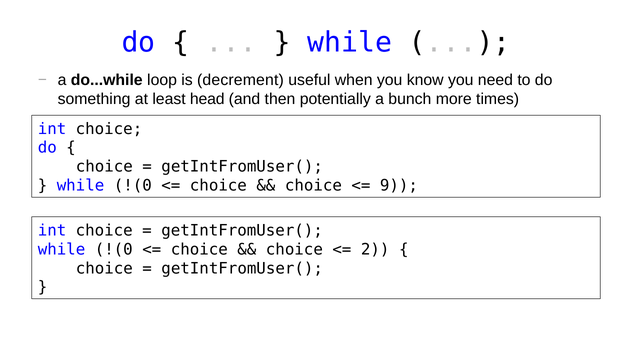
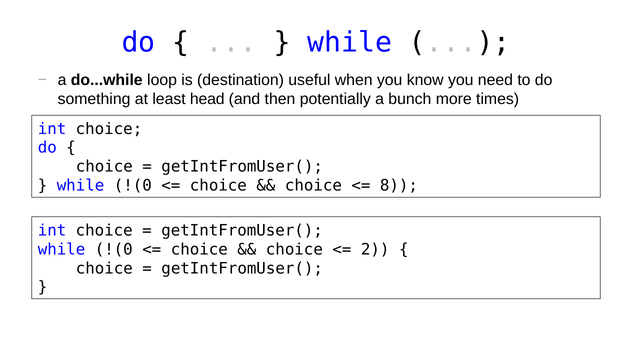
decrement: decrement -> destination (241, 80)
9: 9 -> 8 (399, 186)
